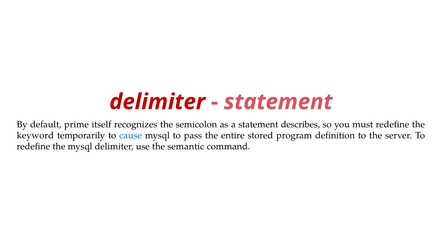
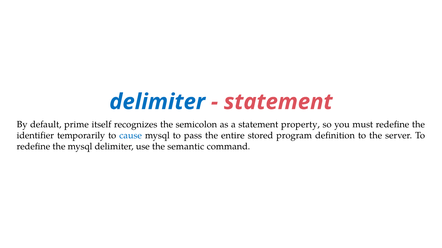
delimiter colour: red -> blue (157, 102)
describes: describes -> property (300, 125)
keyword: keyword -> identifier (35, 136)
